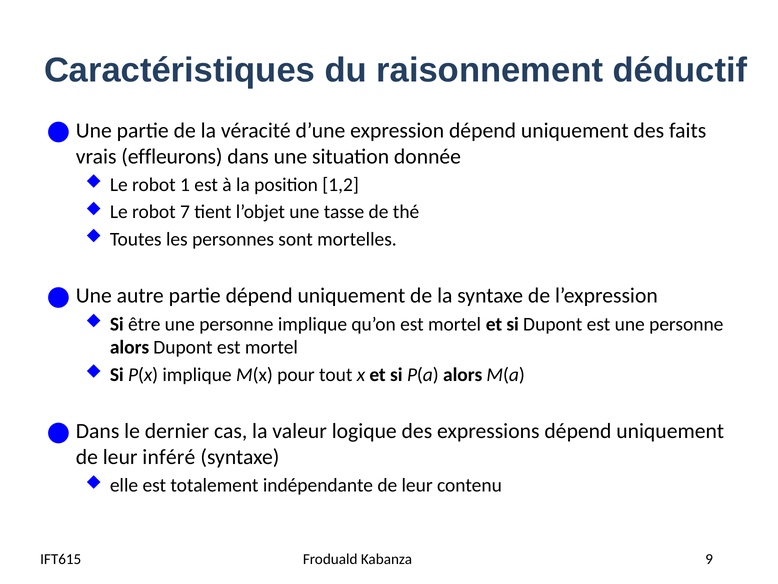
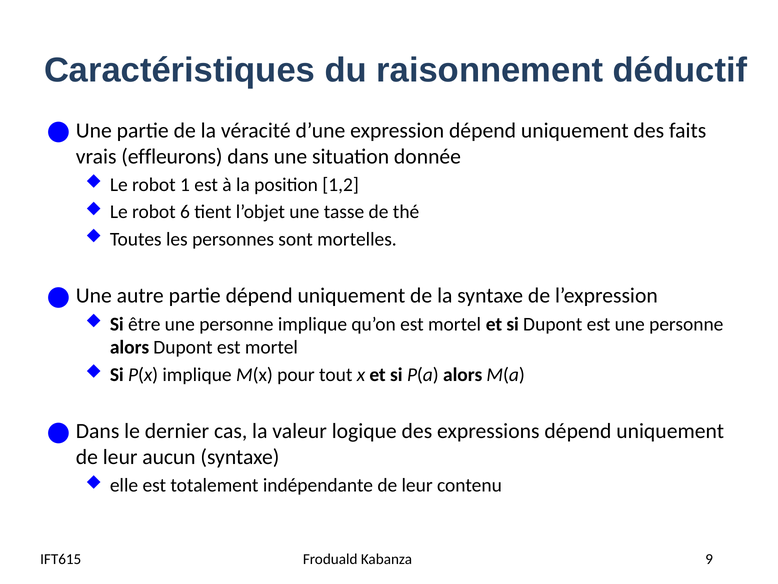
7: 7 -> 6 (185, 212)
inféré: inféré -> aucun (169, 457)
